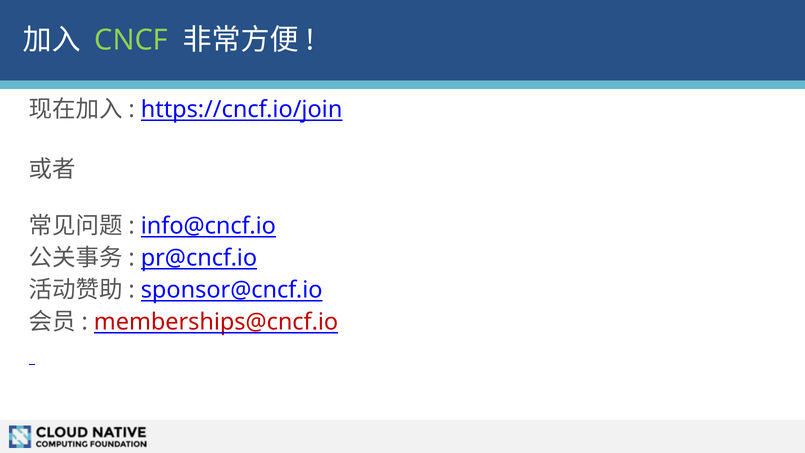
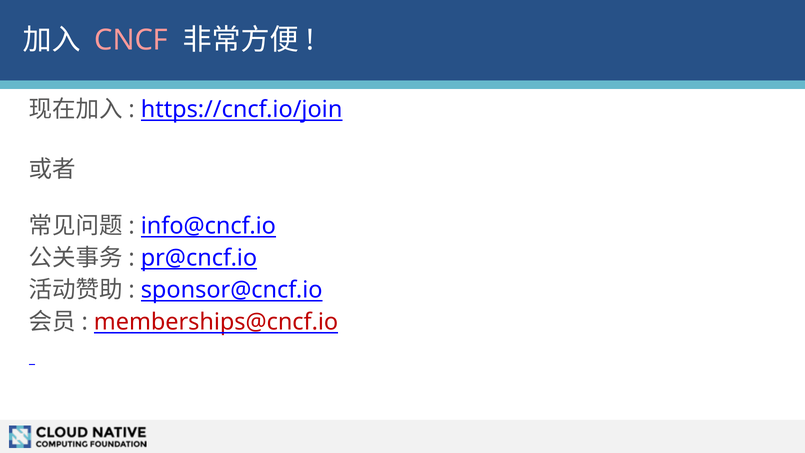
CNCF colour: light green -> pink (131, 40)
